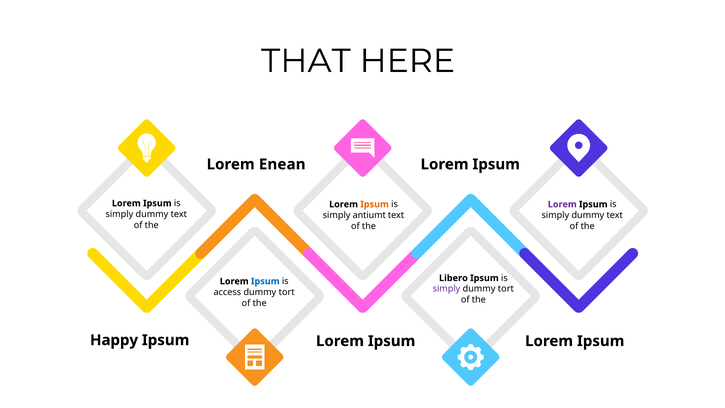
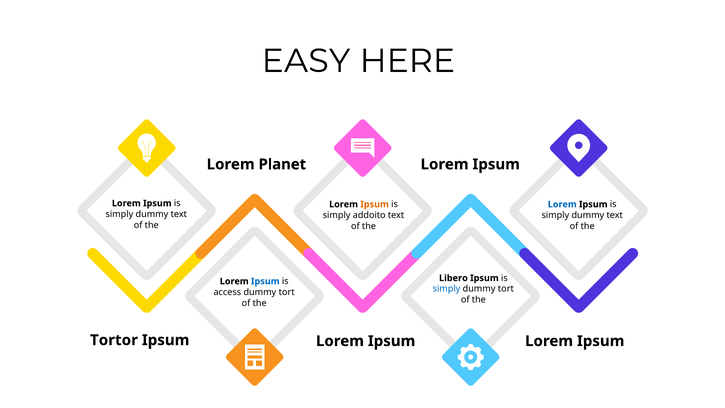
THAT: THAT -> EASY (306, 61)
Enean: Enean -> Planet (282, 164)
Lorem colour: purple -> blue (562, 204)
antiumt: antiumt -> addoito (369, 215)
simply colour: purple -> blue (447, 289)
Happy: Happy -> Tortor (114, 340)
